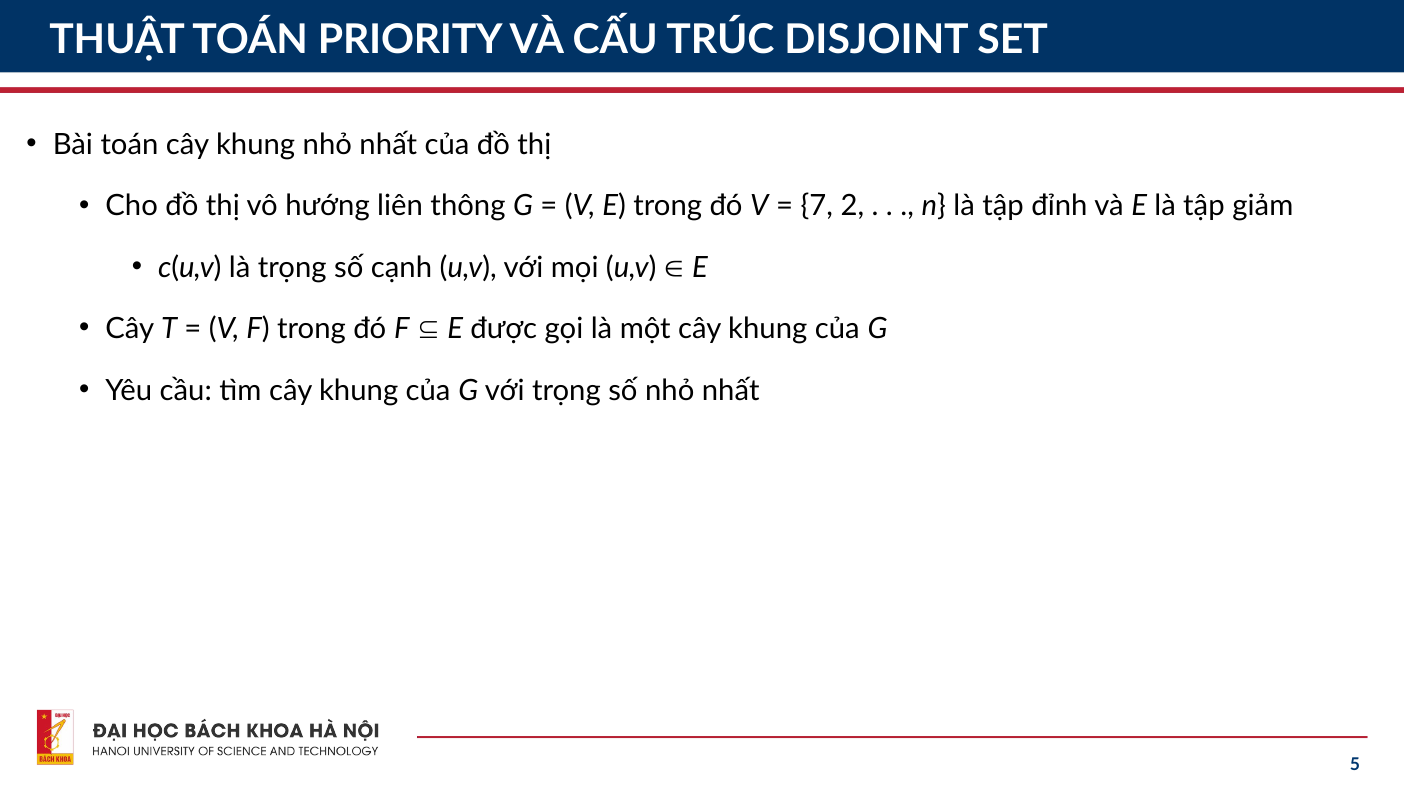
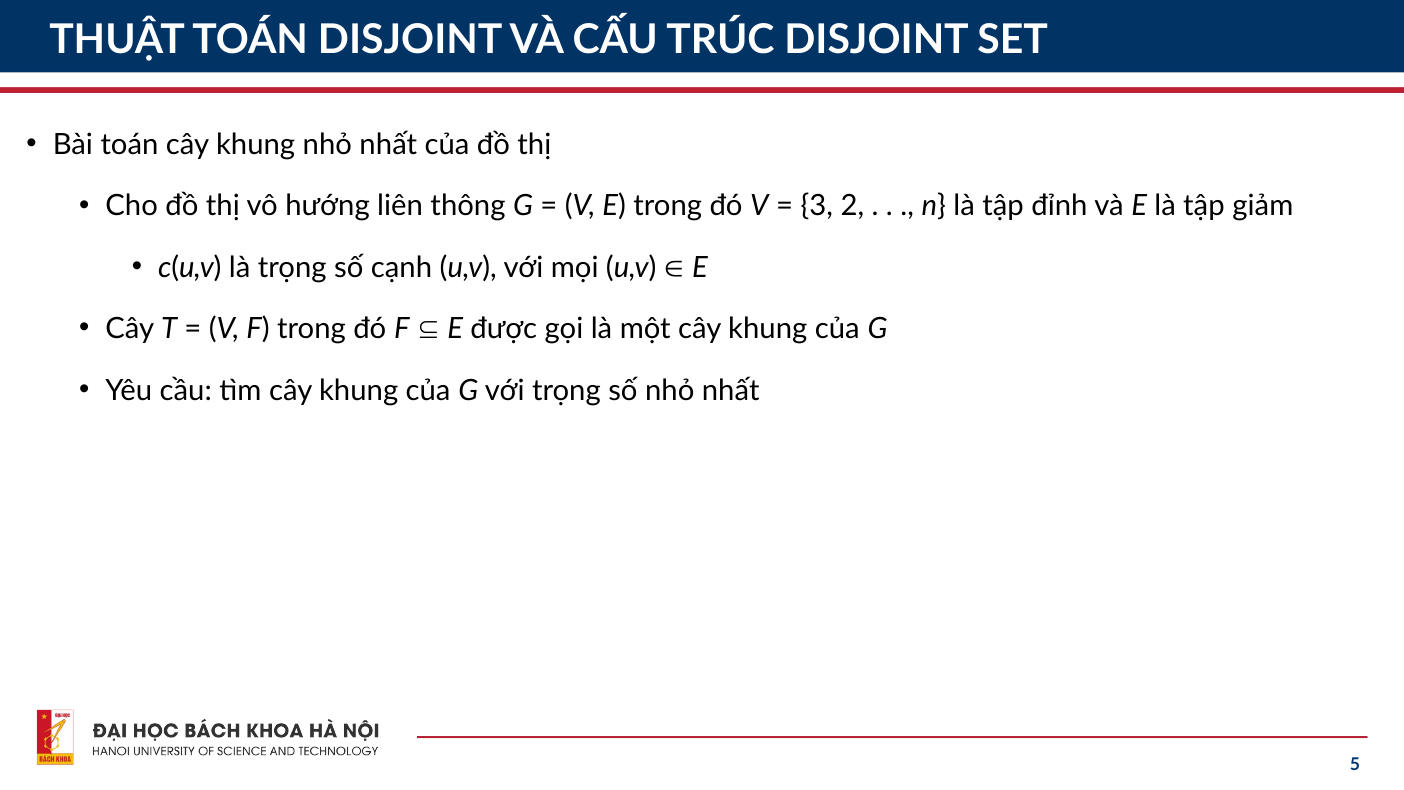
TOÁN PRIORITY: PRIORITY -> DISJOINT (410, 40)
7: 7 -> 3 (817, 206)
